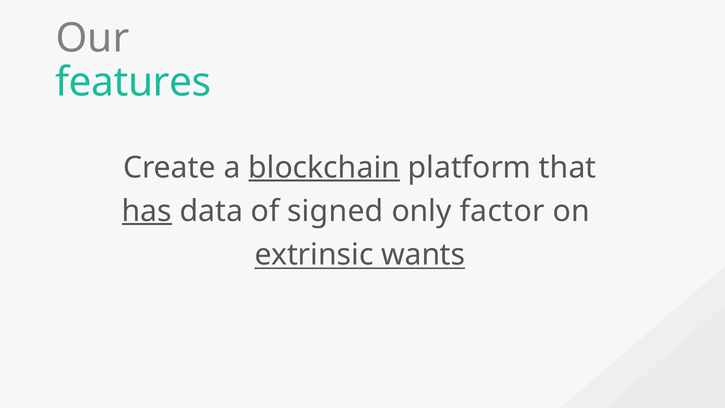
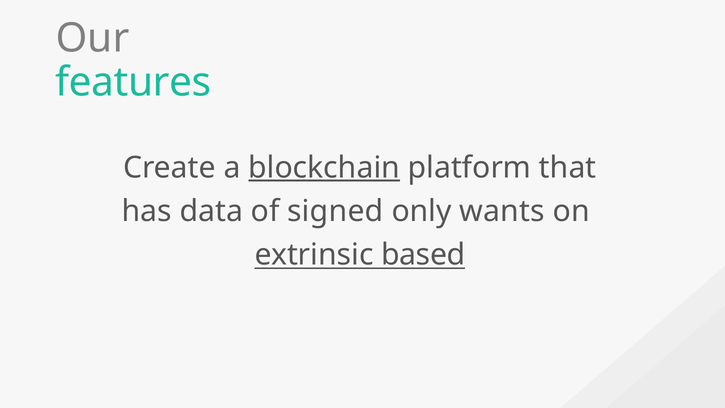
has underline: present -> none (147, 211)
factor: factor -> wants (502, 211)
wants: wants -> based (423, 254)
